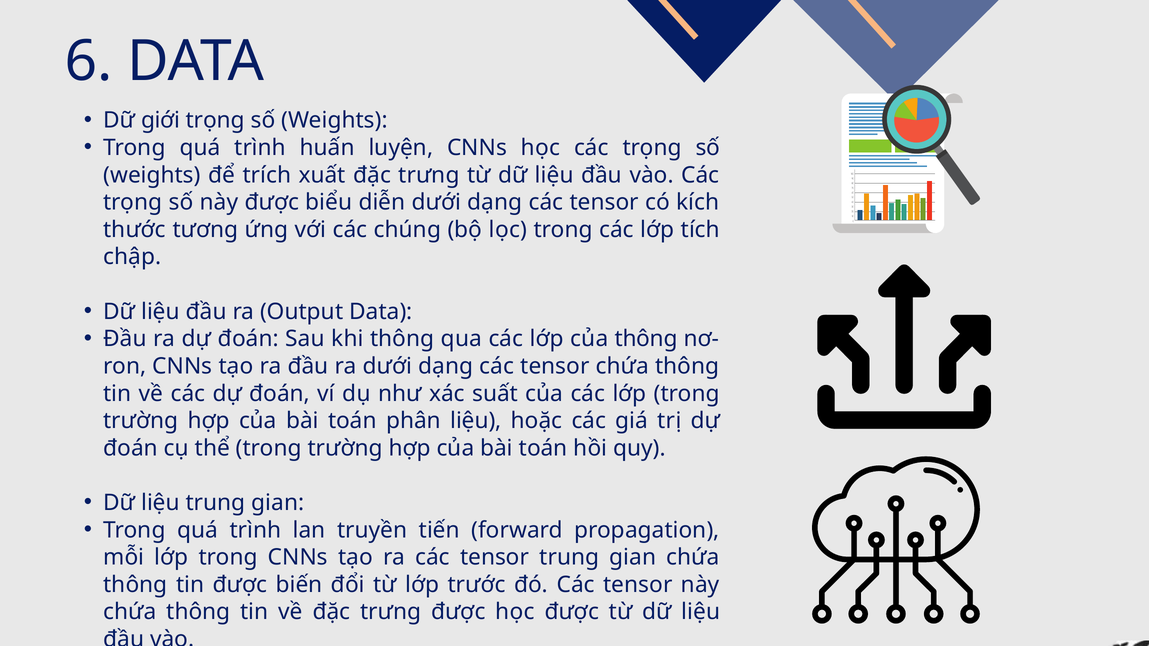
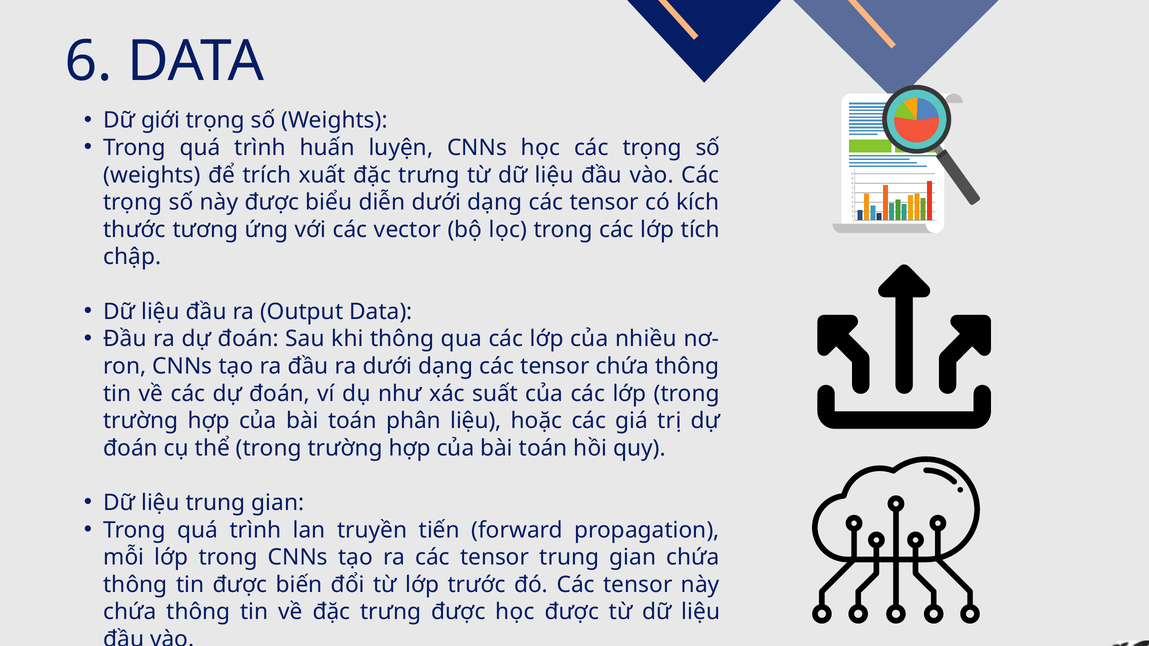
chúng: chúng -> vector (407, 230)
của thông: thông -> nhiều (646, 339)
